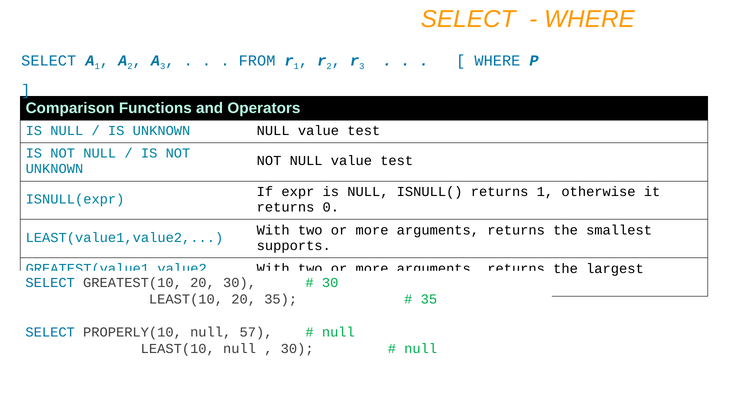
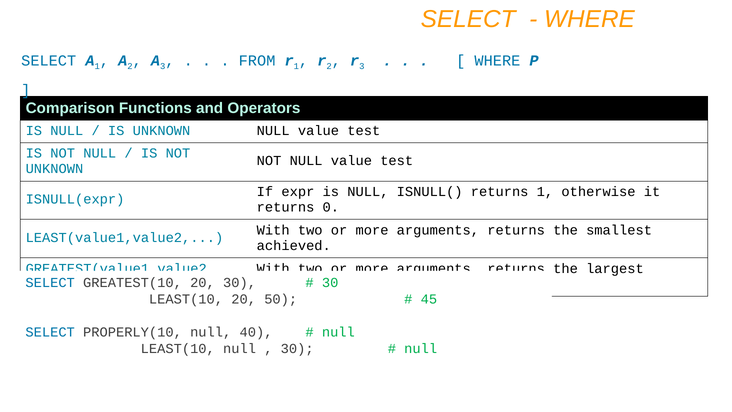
supports: supports -> achieved (294, 245)
20 35: 35 -> 50 (281, 299)
35: 35 -> 45 (429, 299)
57: 57 -> 40 (256, 332)
